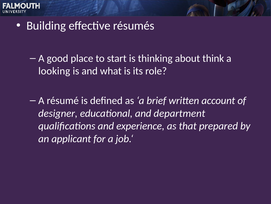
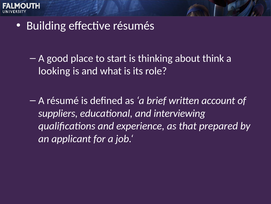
designer: designer -> suppliers (58, 113)
department: department -> interviewing (180, 113)
